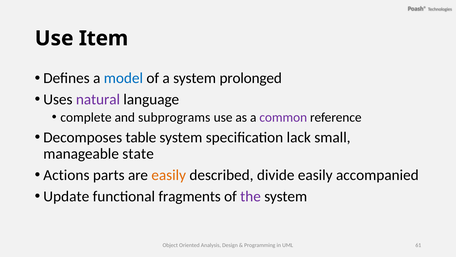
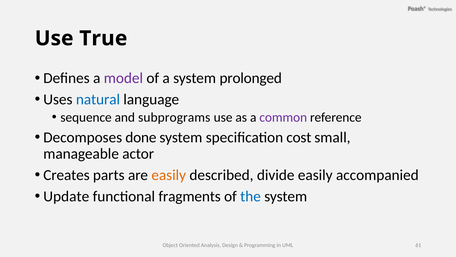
Item: Item -> True (103, 38)
model colour: blue -> purple (123, 78)
natural colour: purple -> blue (98, 99)
complete: complete -> sequence (86, 117)
table: table -> done (141, 137)
lack: lack -> cost (299, 137)
state: state -> actor (138, 154)
Actions: Actions -> Creates (66, 175)
the colour: purple -> blue (251, 196)
